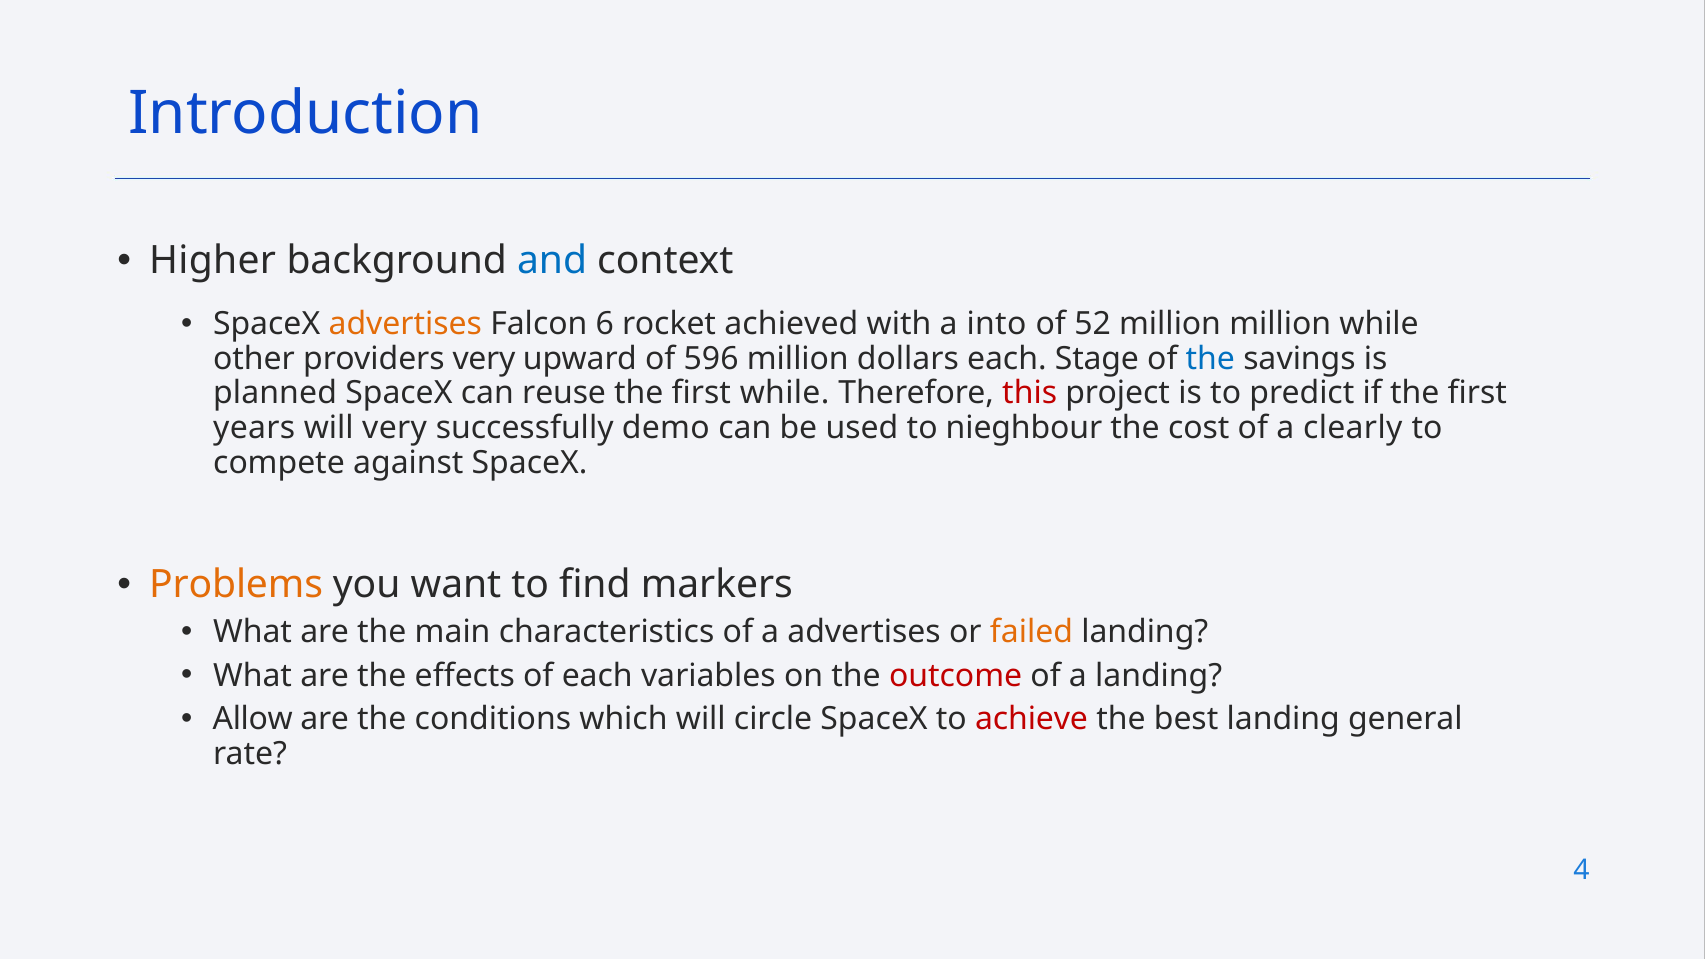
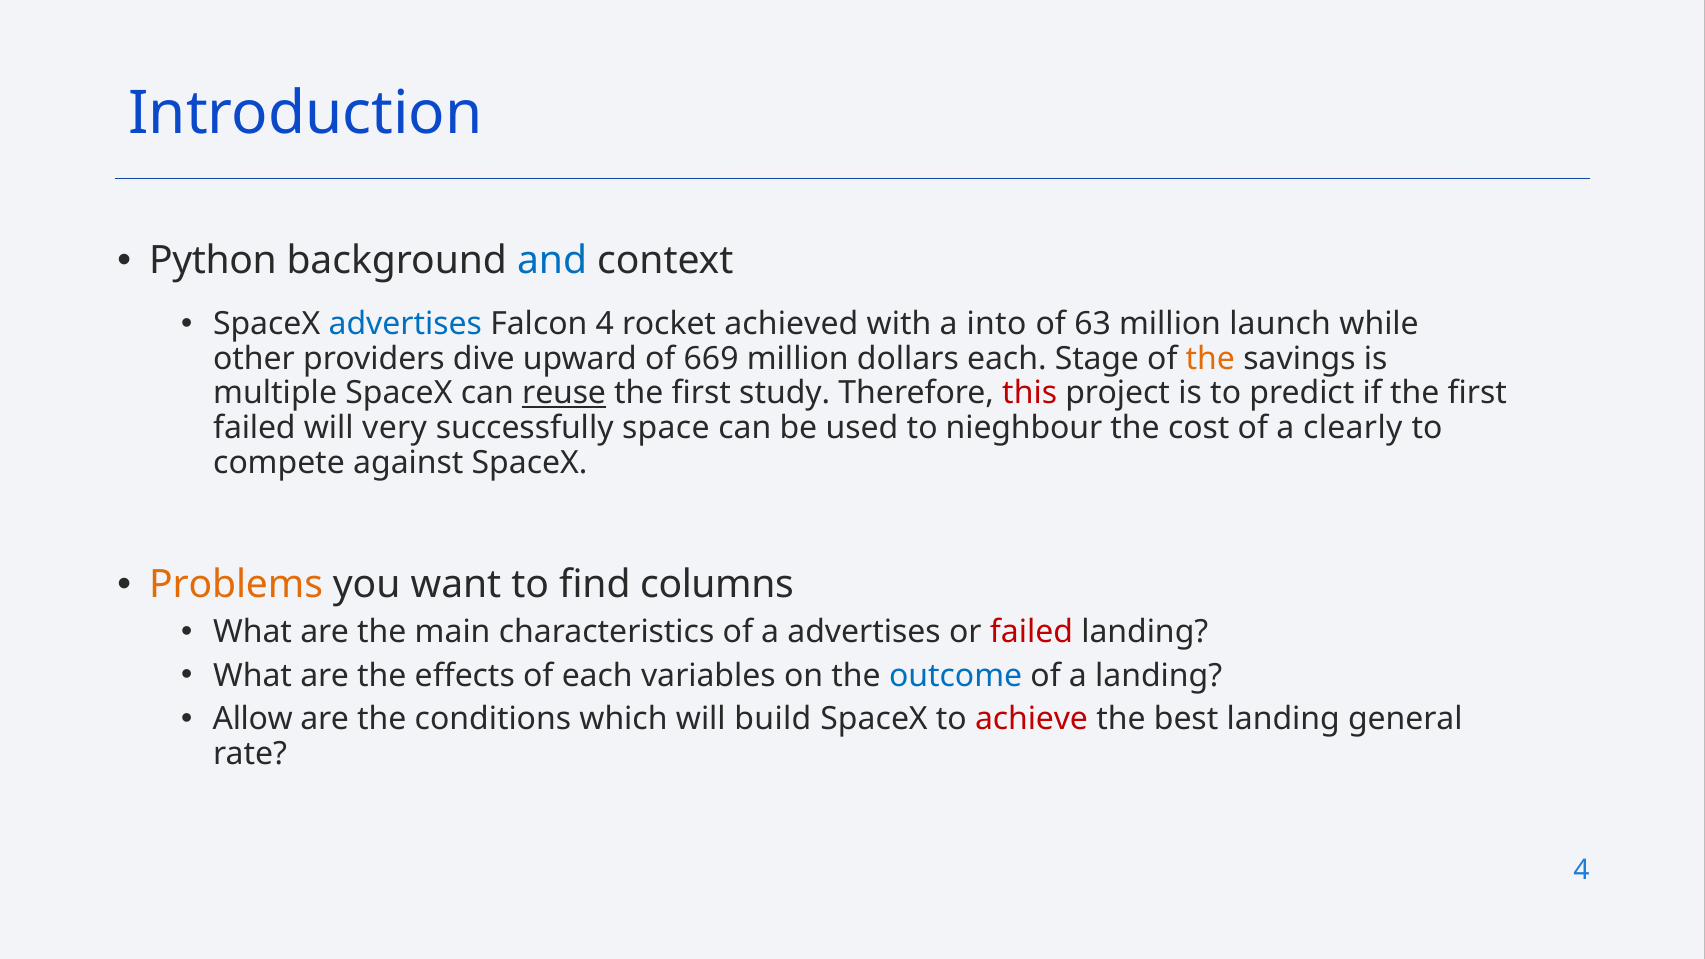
Higher: Higher -> Python (213, 261)
advertises colour: orange -> blue (405, 324)
Falcon 6: 6 -> 4 (605, 324)
52: 52 -> 63 (1093, 324)
million million: million -> launch (1280, 324)
providers very: very -> dive (484, 359)
596: 596 -> 669 (711, 359)
the colour: blue -> orange (1210, 359)
planned: planned -> multiple (275, 393)
reuse underline: none -> present (564, 393)
first while: while -> study (785, 393)
years: years -> failed (254, 428)
demo: demo -> space (666, 428)
markers: markers -> columns (717, 585)
failed colour: orange -> red (1031, 632)
outcome colour: red -> blue (956, 676)
circle: circle -> build (773, 719)
